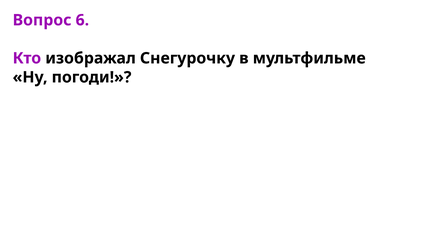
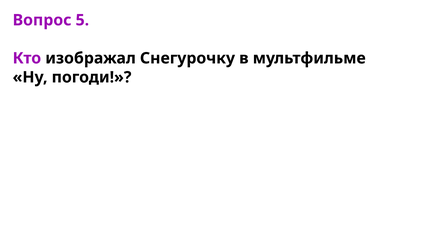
6: 6 -> 5 (82, 20)
